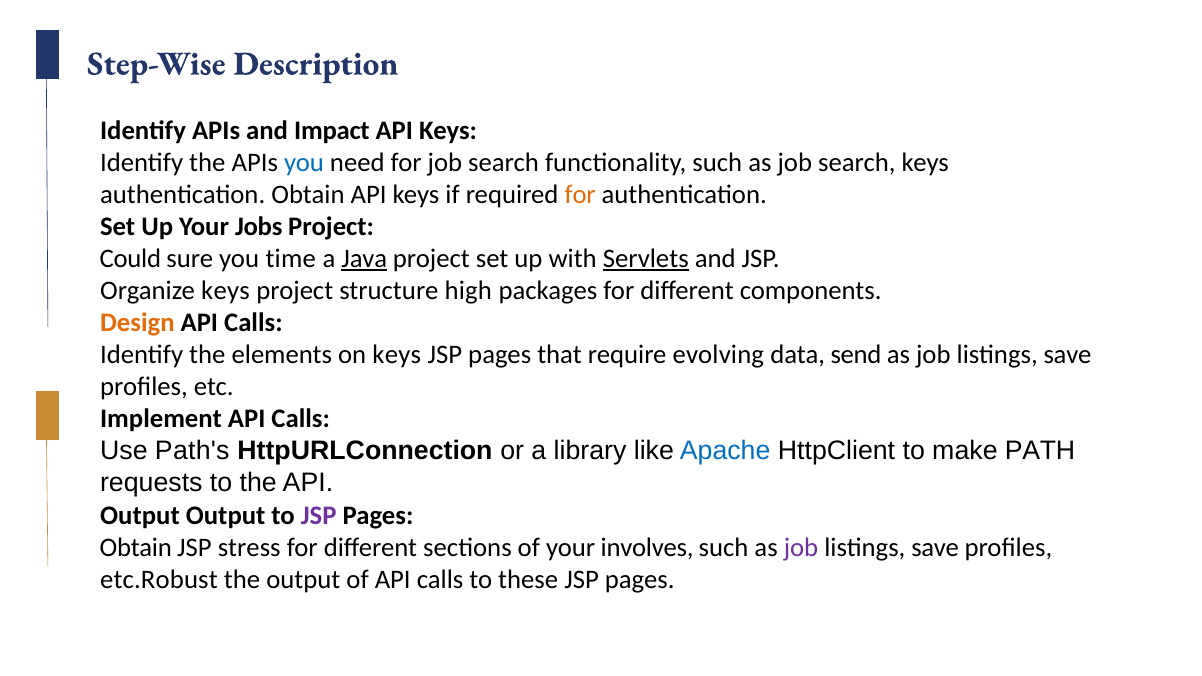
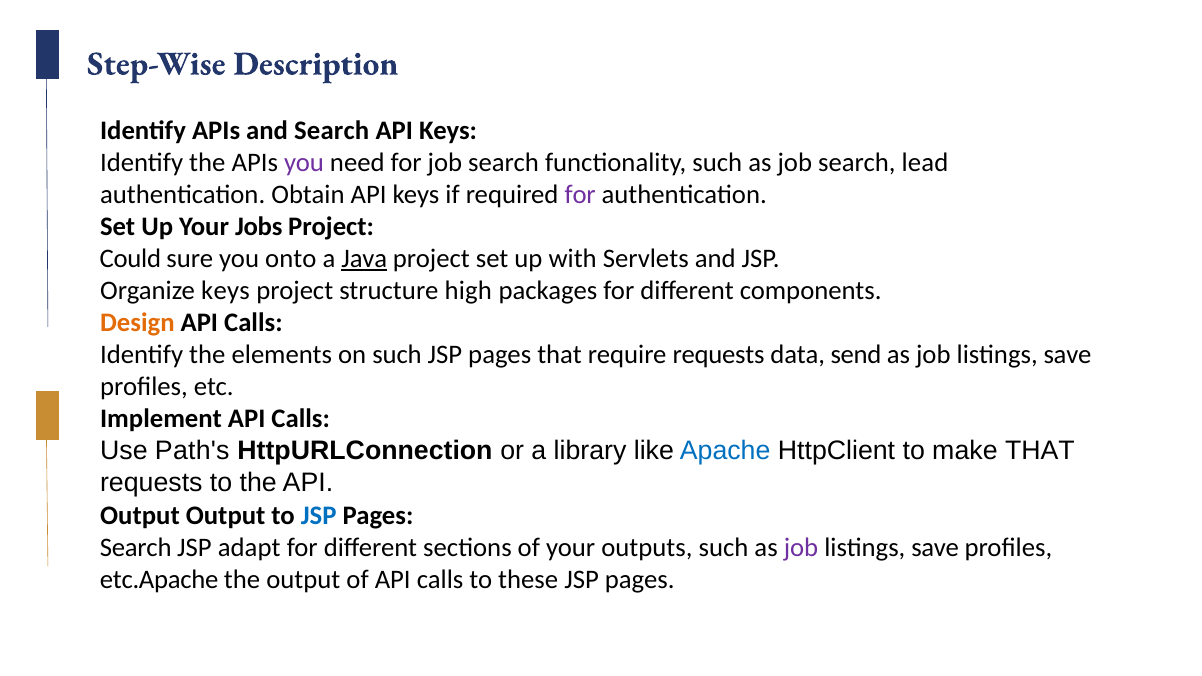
and Impact: Impact -> Search (332, 131)
you colour: blue -> purple (304, 163)
search keys: keys -> lead (925, 163)
for colour: orange -> purple (580, 195)
time: time -> onto (291, 259)
Servlets underline: present -> none (646, 259)
on keys: keys -> such (397, 355)
require evolving: evolving -> requests (719, 355)
make PATH: PATH -> THAT (1040, 451)
JSP colour: purple -> blue (319, 515)
Obtain: Obtain -> Search (136, 547)
stress: stress -> adapt (249, 547)
involves: involves -> outputs (647, 547)
etc.Robust: etc.Robust -> etc.Apache (159, 579)
